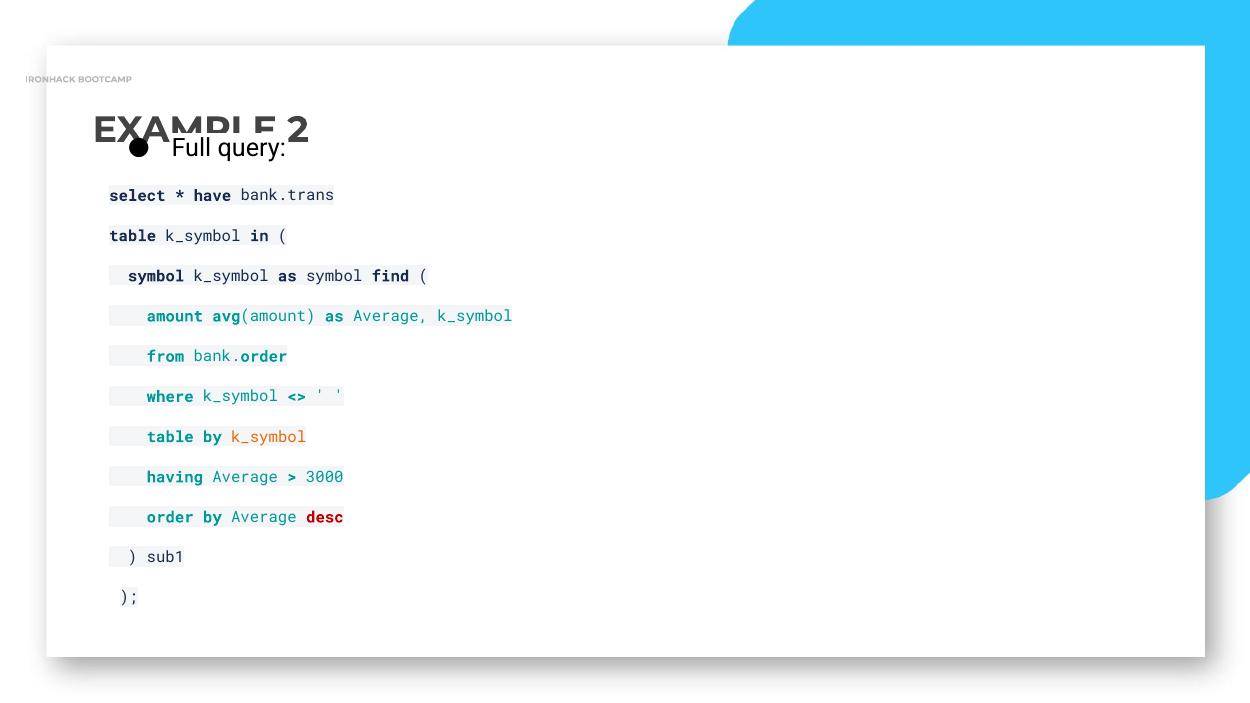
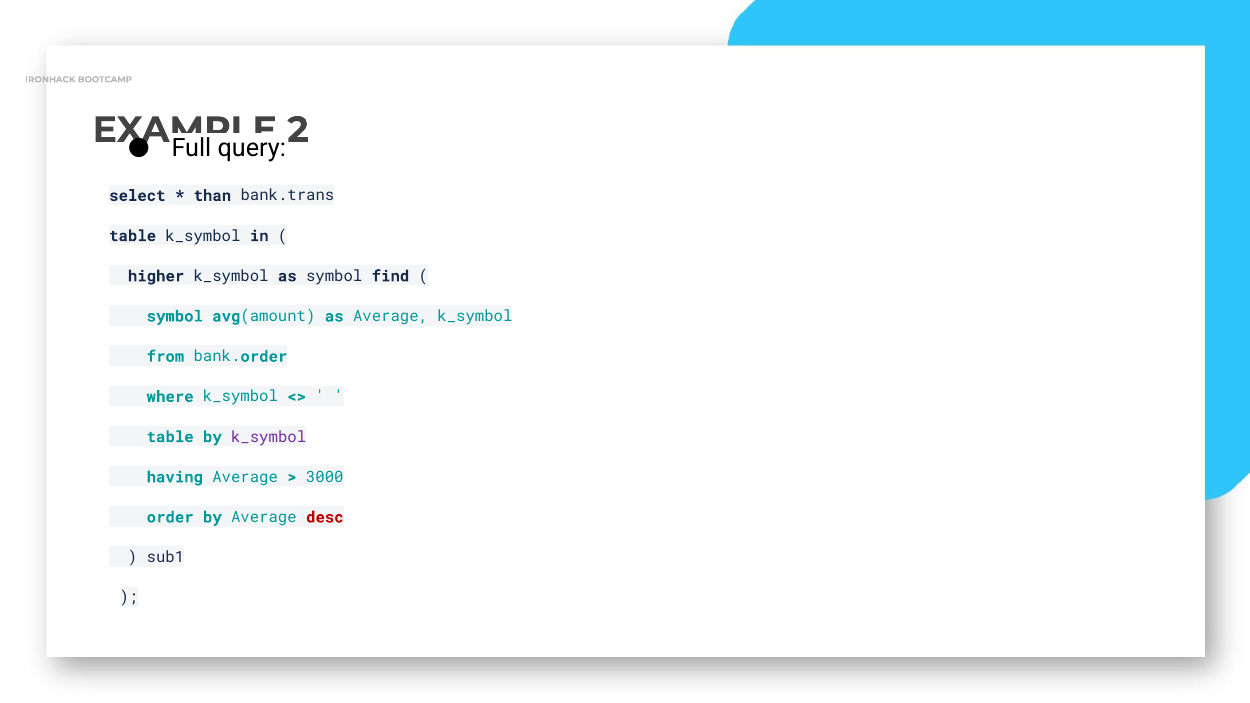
have: have -> than (212, 196)
symbol: symbol -> higher (156, 276)
amount: amount -> symbol (175, 316)
k_symbol colour: orange -> purple (269, 437)
